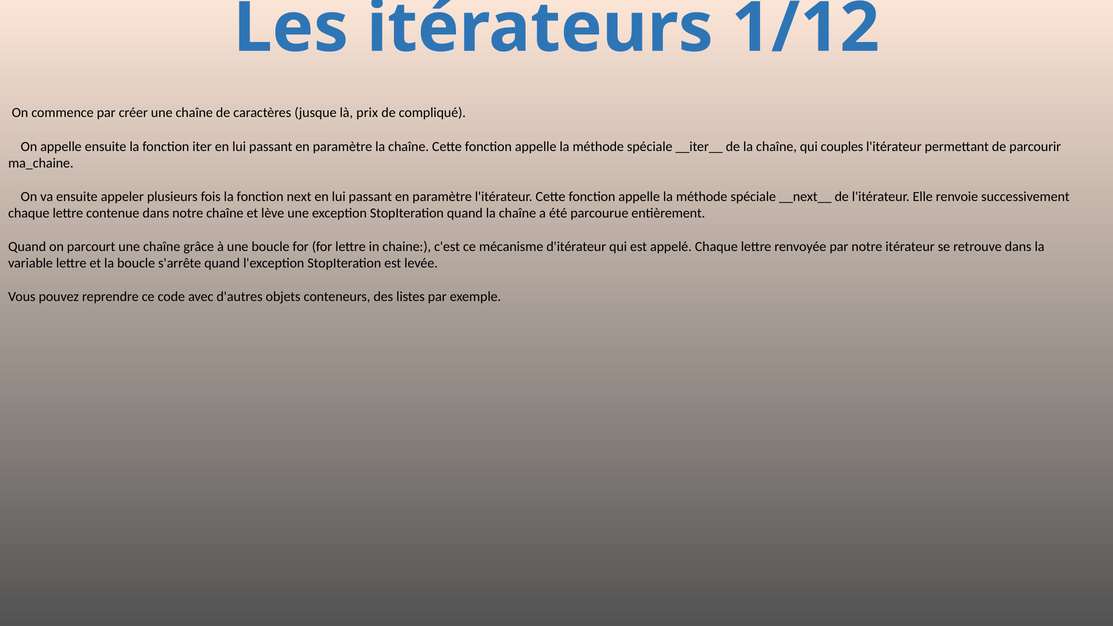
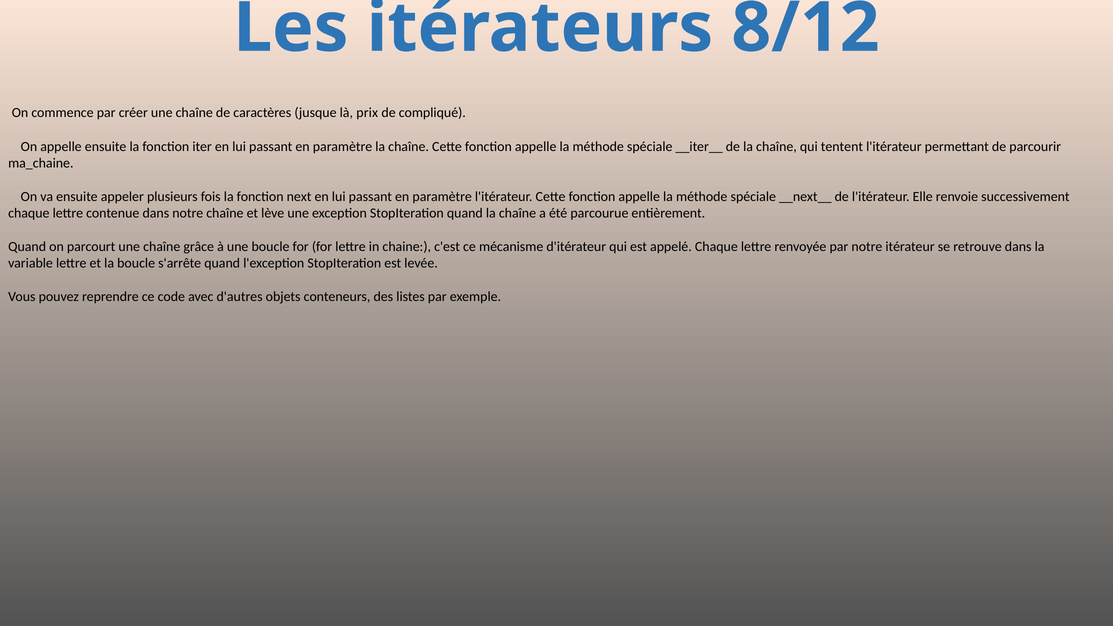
1/12: 1/12 -> 8/12 (805, 28)
couples: couples -> tentent (842, 147)
